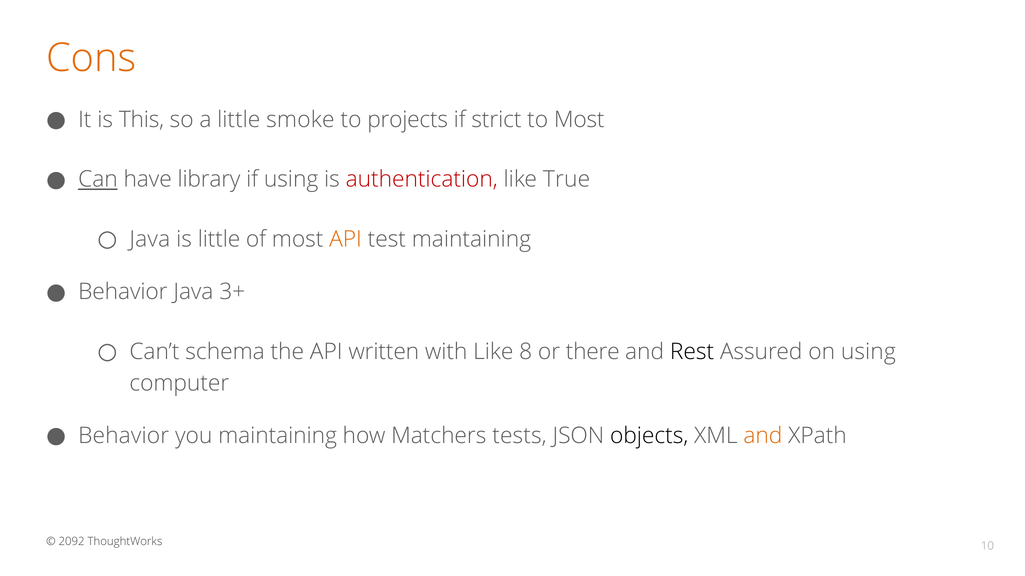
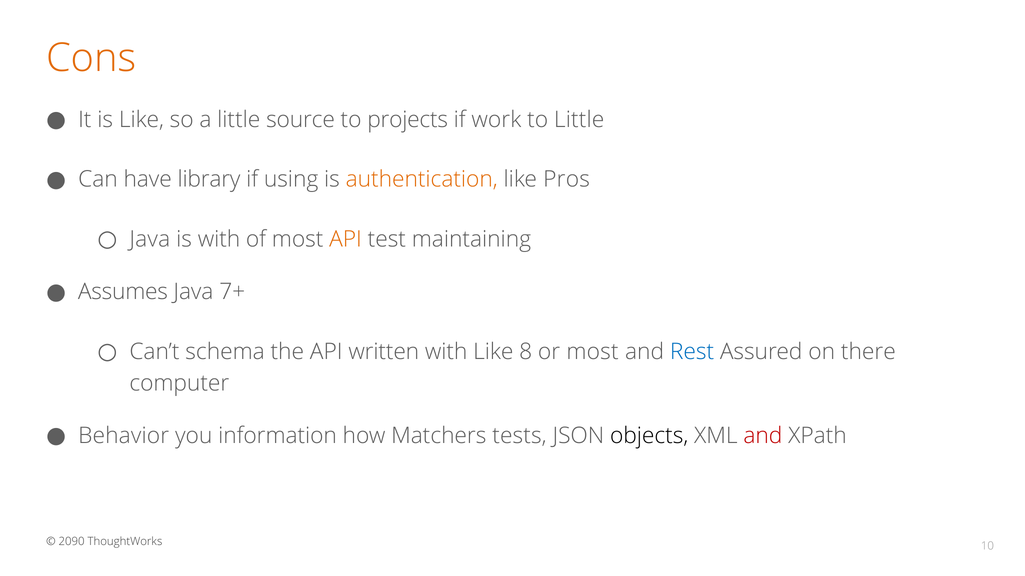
is This: This -> Like (141, 120)
smoke: smoke -> source (301, 120)
strict: strict -> work (496, 120)
to Most: Most -> Little (579, 120)
Can underline: present -> none (98, 180)
authentication colour: red -> orange (422, 180)
True: True -> Pros (567, 180)
is little: little -> with (219, 239)
Behavior: Behavior -> Assumes (123, 292)
3+: 3+ -> 7+ (232, 292)
or there: there -> most (593, 352)
Rest colour: black -> blue (692, 352)
on using: using -> there (868, 352)
you maintaining: maintaining -> information (278, 436)
and colour: orange -> red (763, 436)
2092: 2092 -> 2090 (72, 542)
